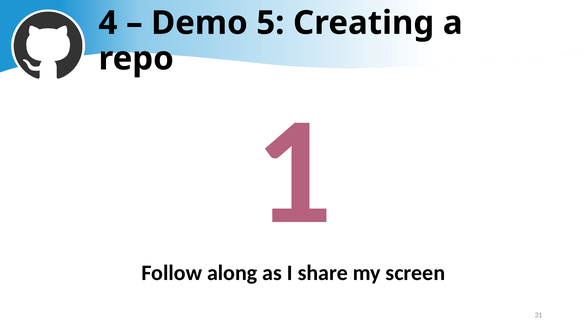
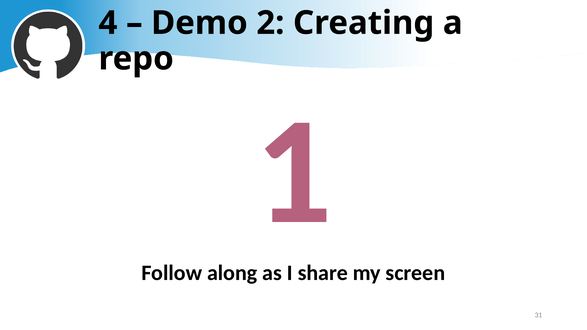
5: 5 -> 2 (270, 23)
